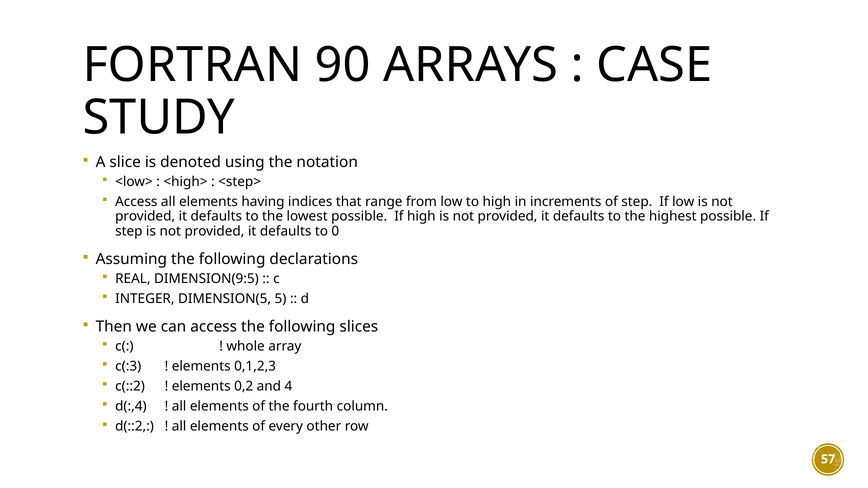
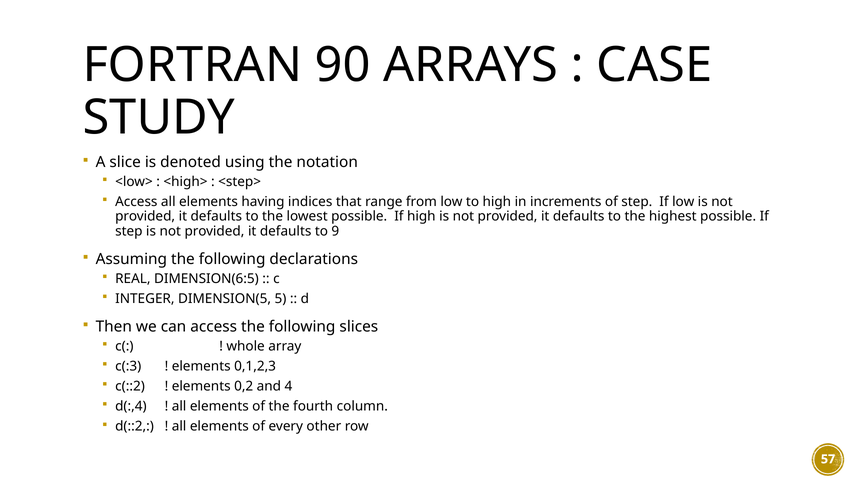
0: 0 -> 9 (335, 231)
DIMENSION(9:5: DIMENSION(9:5 -> DIMENSION(6:5 (206, 279)
